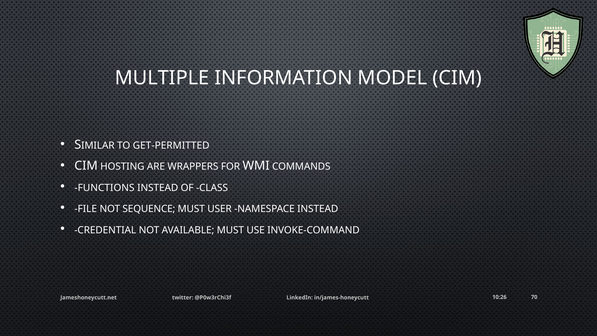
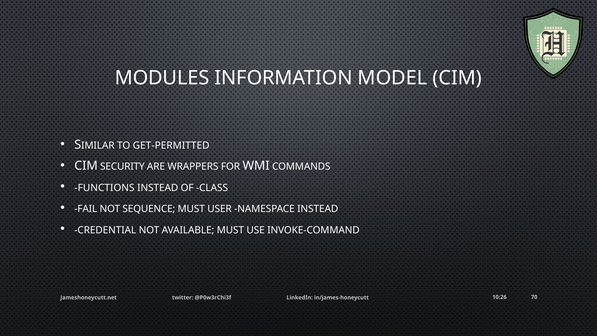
MULTIPLE: MULTIPLE -> MODULES (162, 78)
HOSTING: HOSTING -> SECURITY (122, 166)
FILE: FILE -> FAIL (86, 209)
